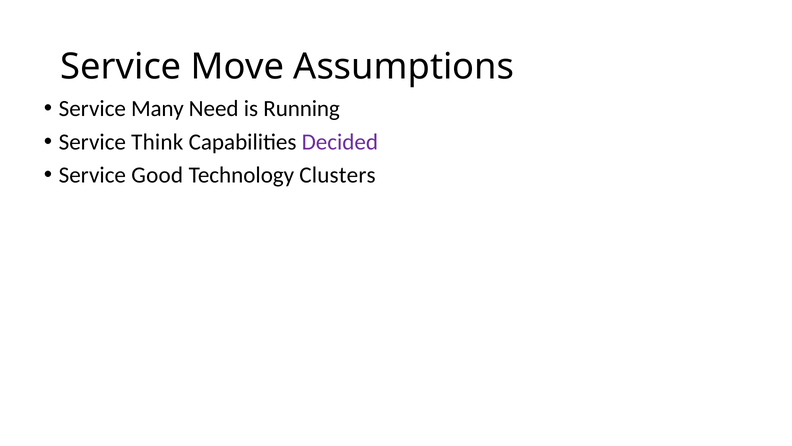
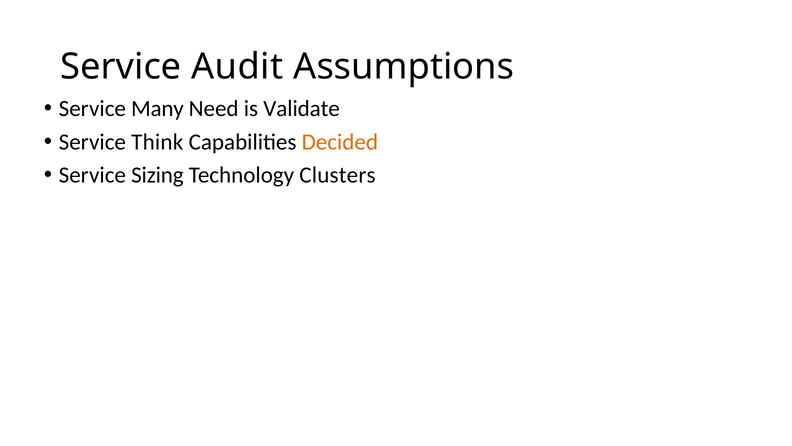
Move: Move -> Audit (237, 67)
Running: Running -> Validate (302, 109)
Decided colour: purple -> orange (340, 142)
Good: Good -> Sizing (157, 175)
